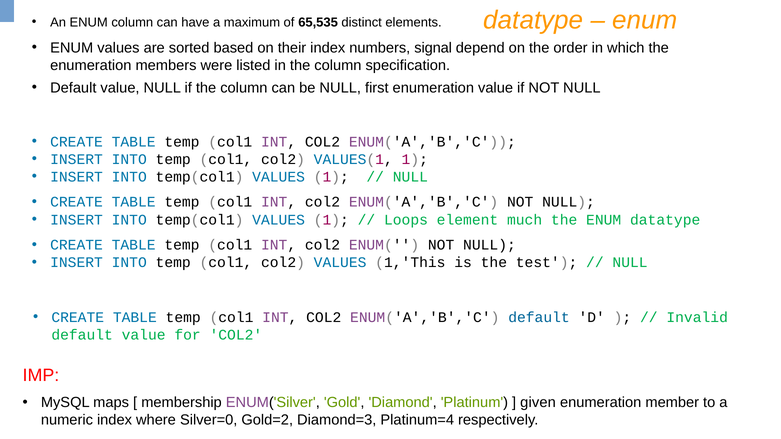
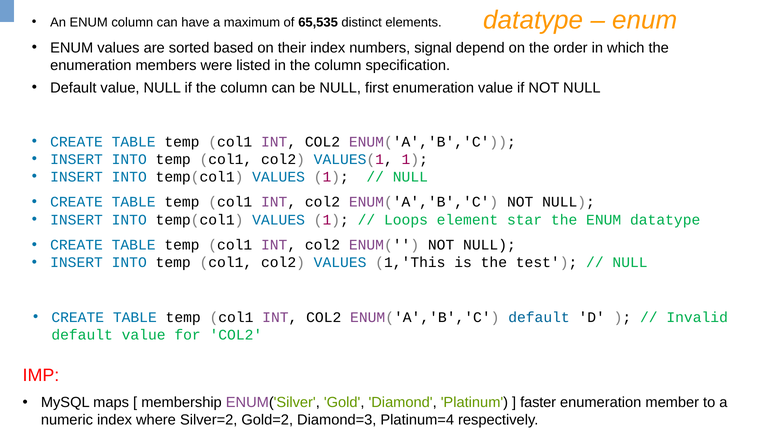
much: much -> star (525, 220)
given: given -> faster (538, 403)
Silver=0: Silver=0 -> Silver=2 (209, 420)
